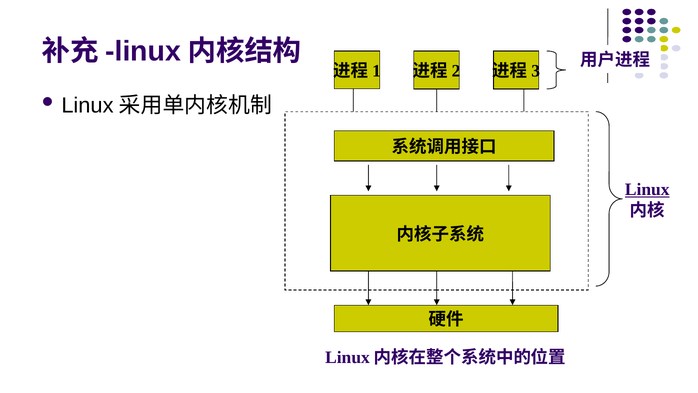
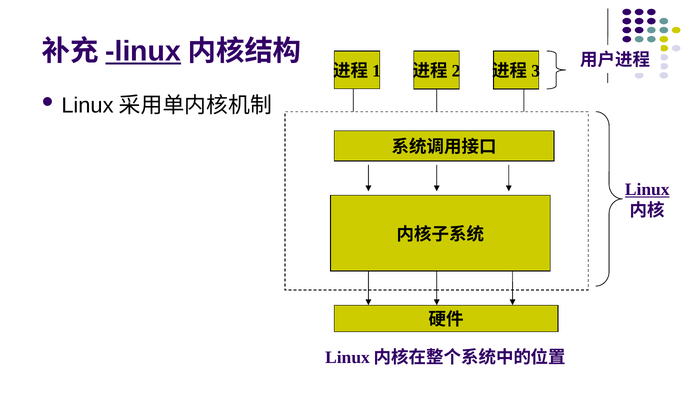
linux underline: none -> present (143, 51)
